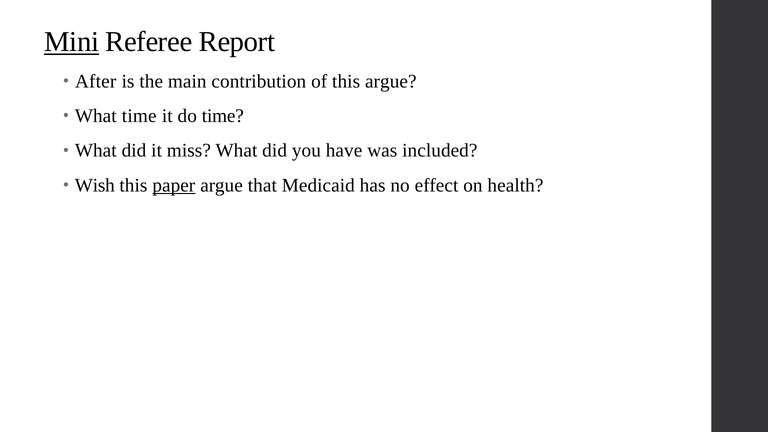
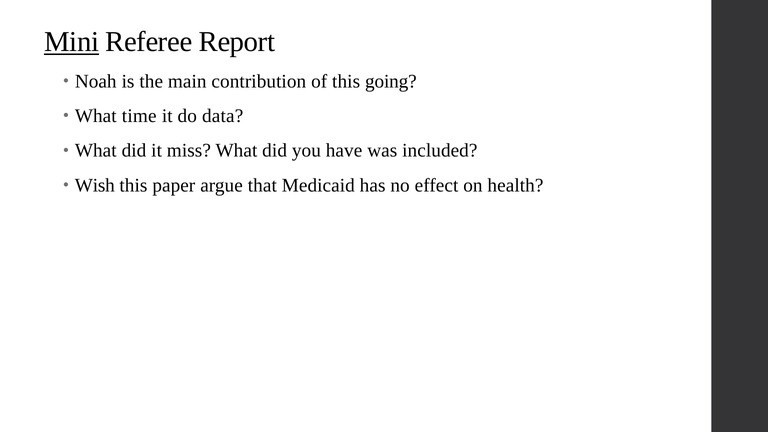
After: After -> Noah (96, 81)
this argue: argue -> going (391, 81)
do time: time -> data (223, 116)
paper underline: present -> none (174, 185)
